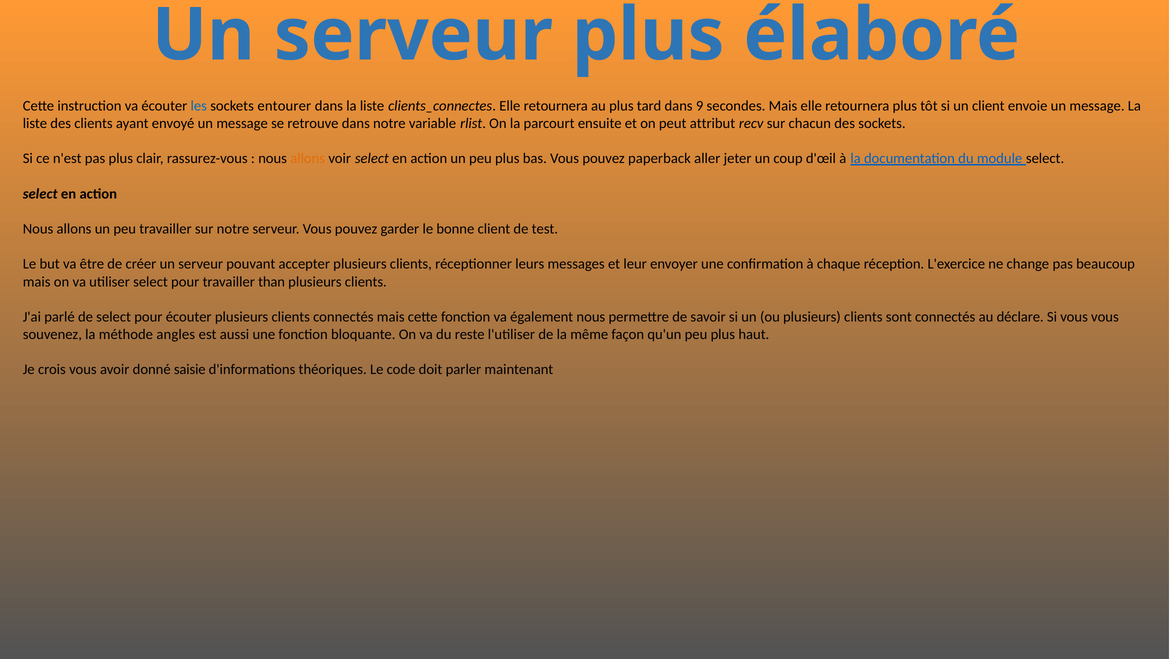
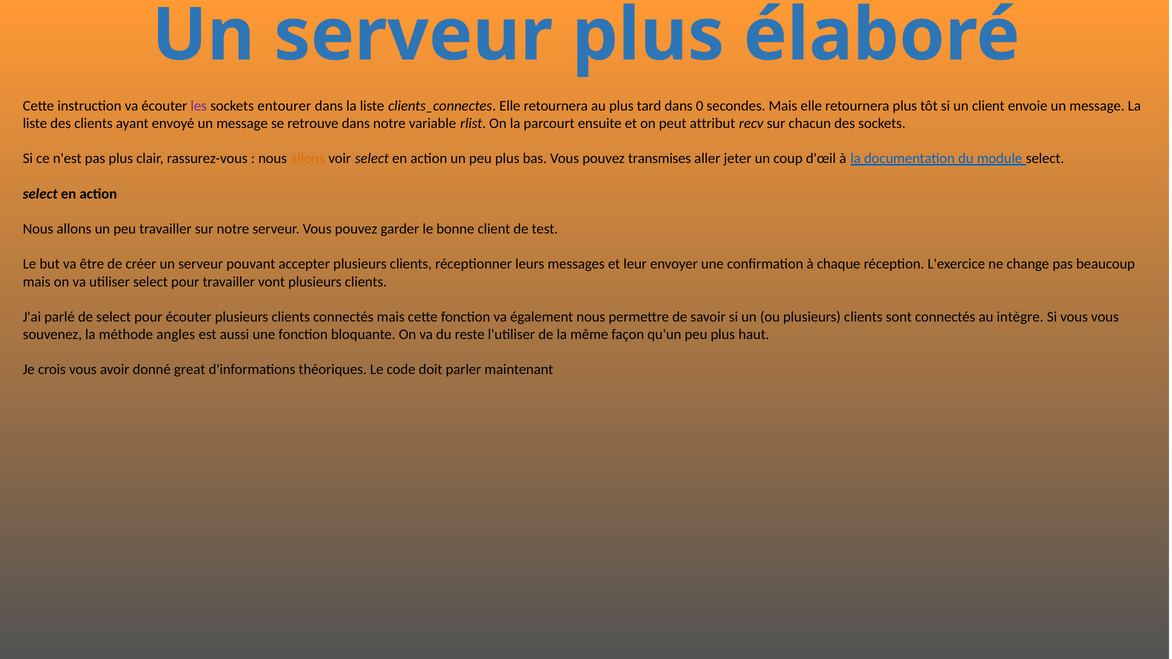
les colour: blue -> purple (199, 106)
9: 9 -> 0 (700, 106)
paperback: paperback -> transmises (660, 158)
than: than -> vont (272, 282)
déclare: déclare -> intègre (1020, 317)
saisie: saisie -> great (190, 370)
